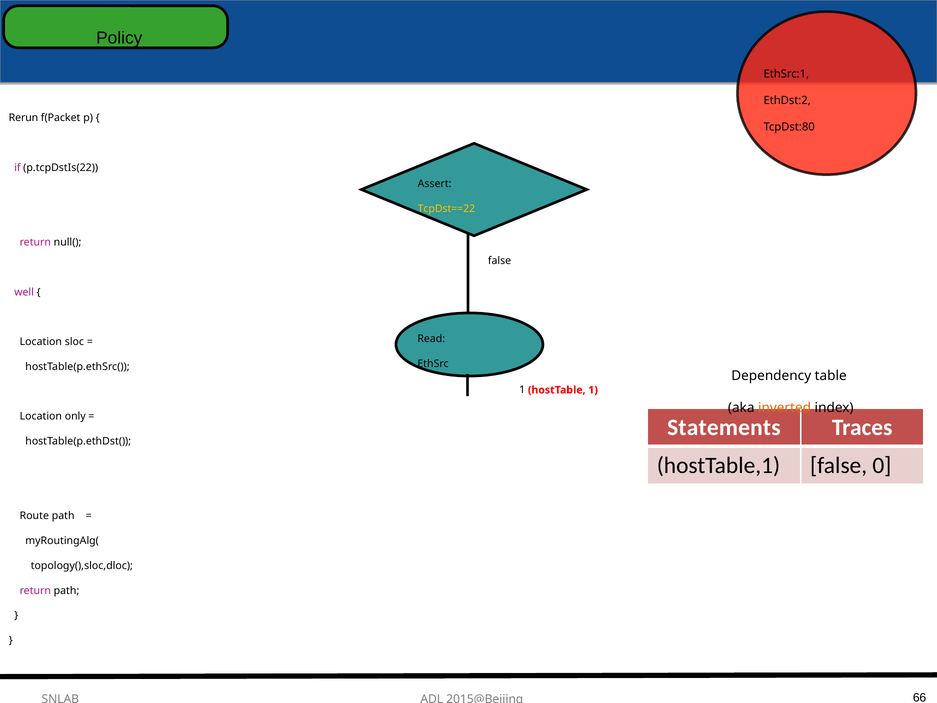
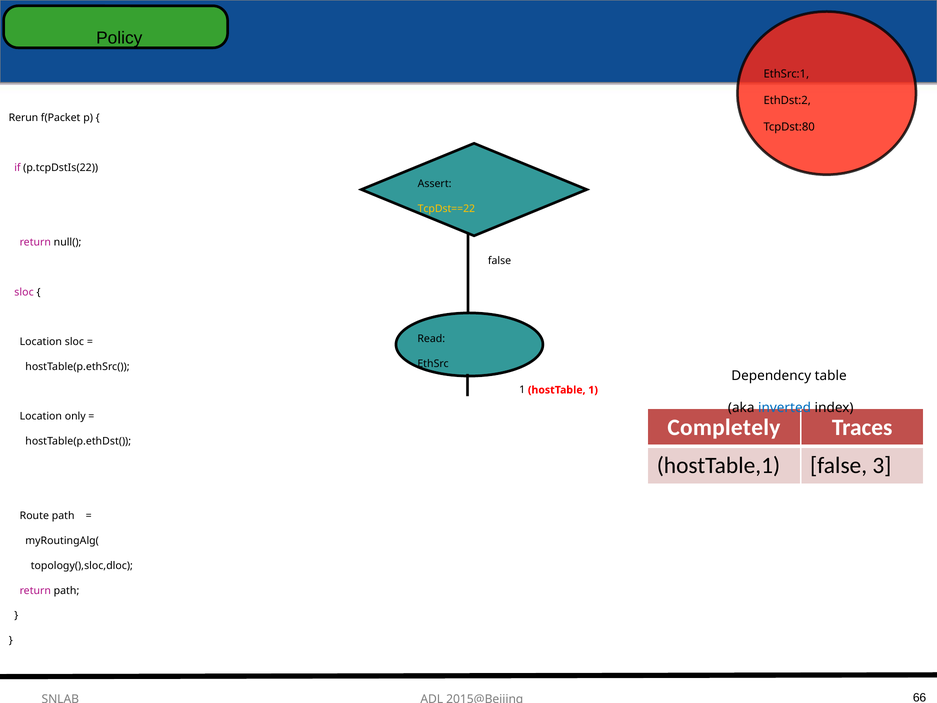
well: well -> sloc (24, 292)
inverted colour: orange -> blue (785, 408)
Statements: Statements -> Completely (724, 427)
0: 0 -> 3 (882, 465)
